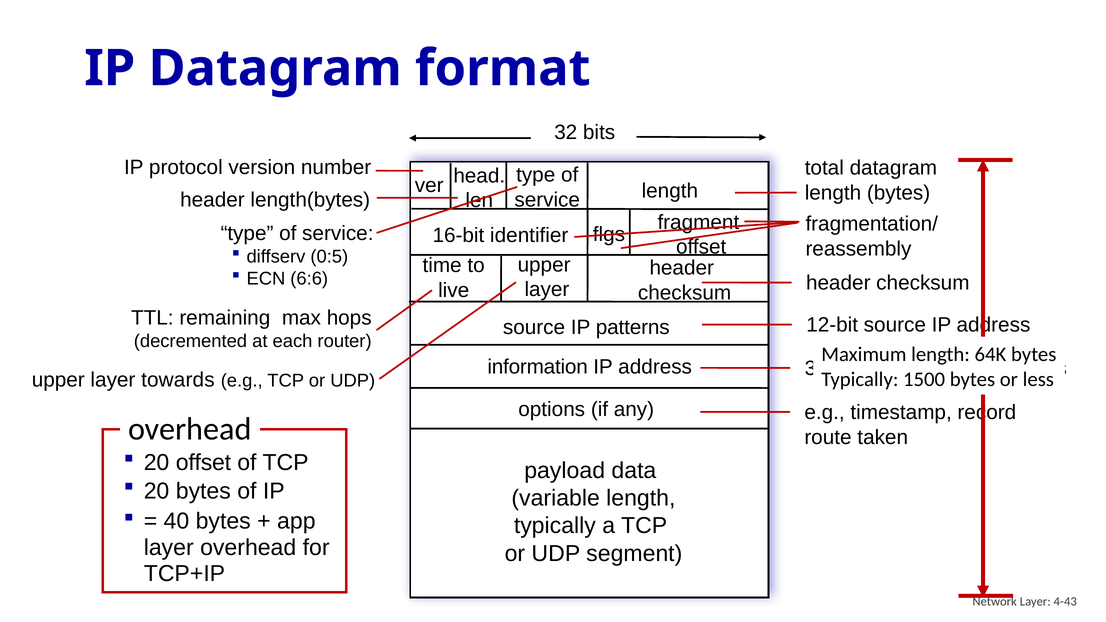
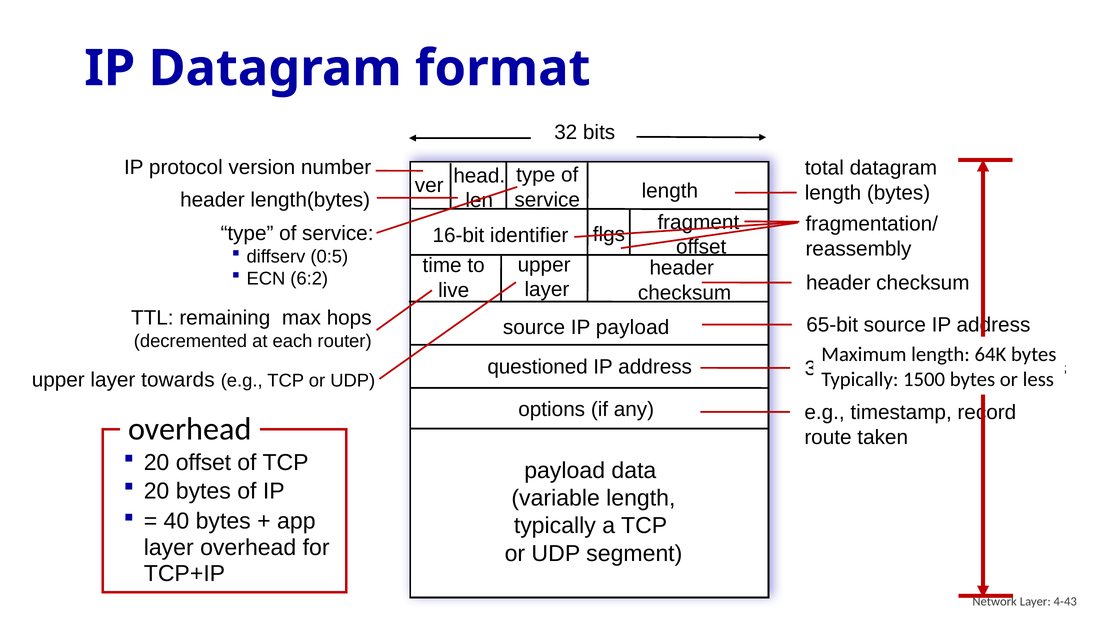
6:6: 6:6 -> 6:2 (309, 279)
12-bit: 12-bit -> 65-bit (832, 325)
IP patterns: patterns -> payload (633, 327)
information: information -> questioned (538, 367)
